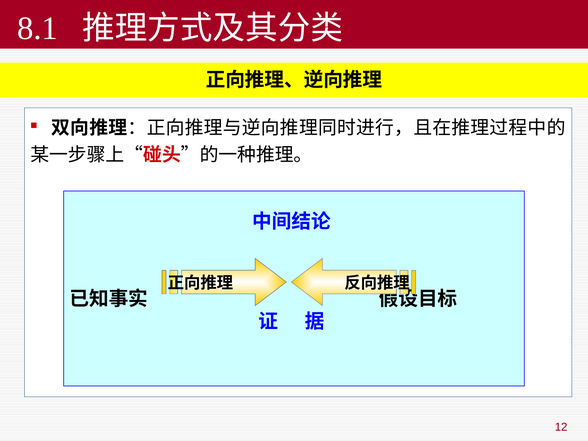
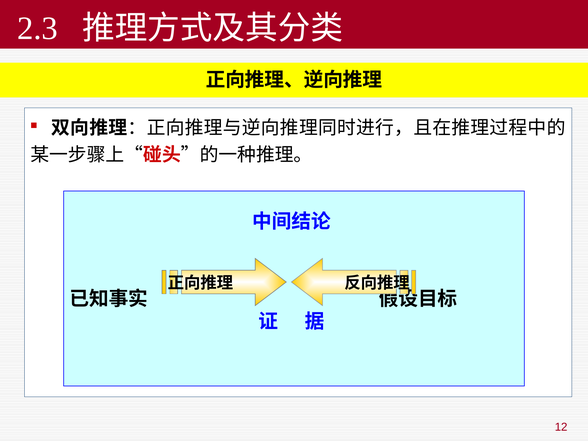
8.1: 8.1 -> 2.3 (38, 28)
